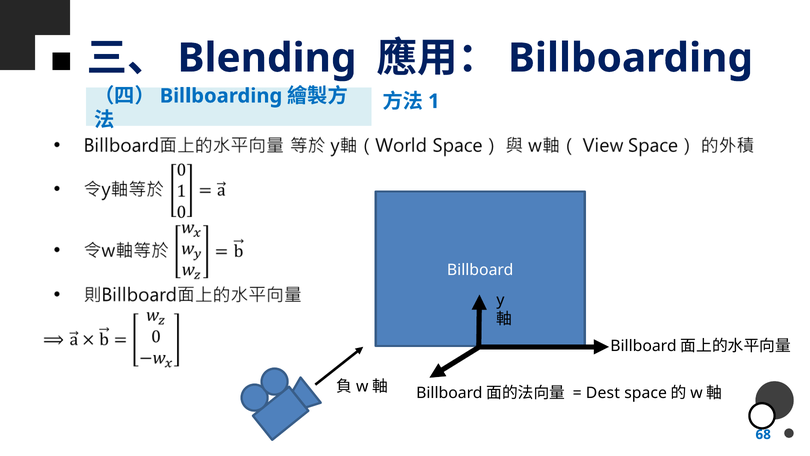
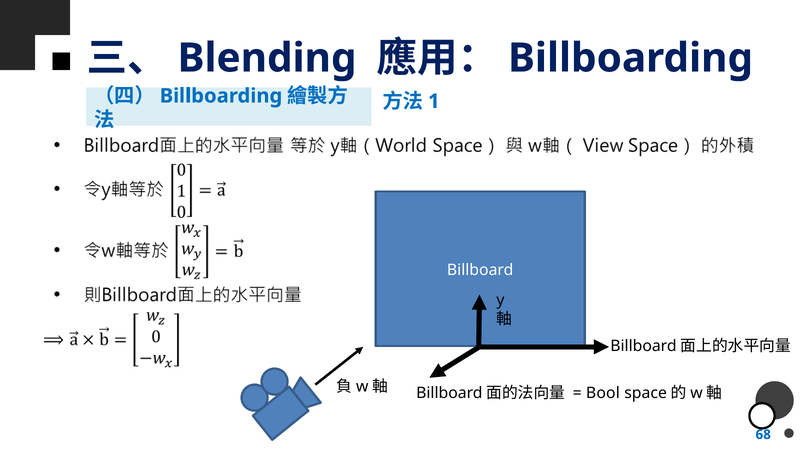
Dest: Dest -> Bool (603, 393)
